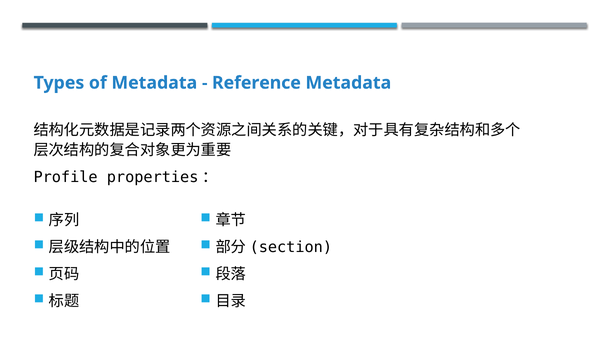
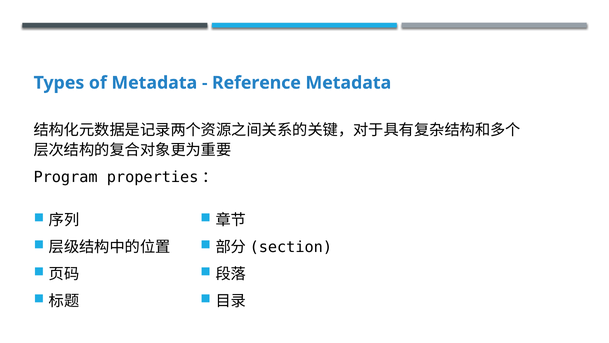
Profile: Profile -> Program (66, 177)
